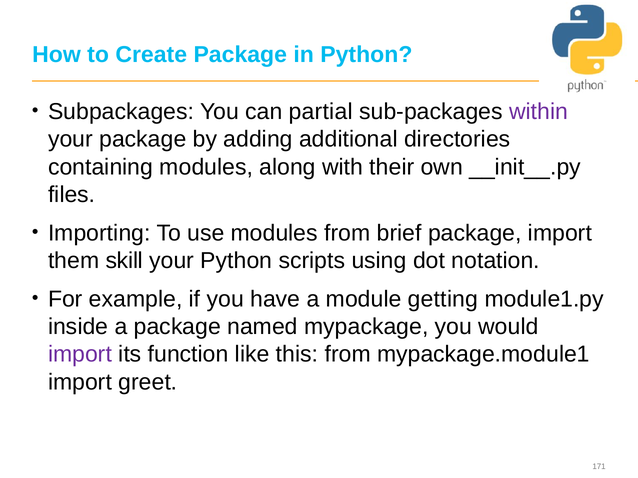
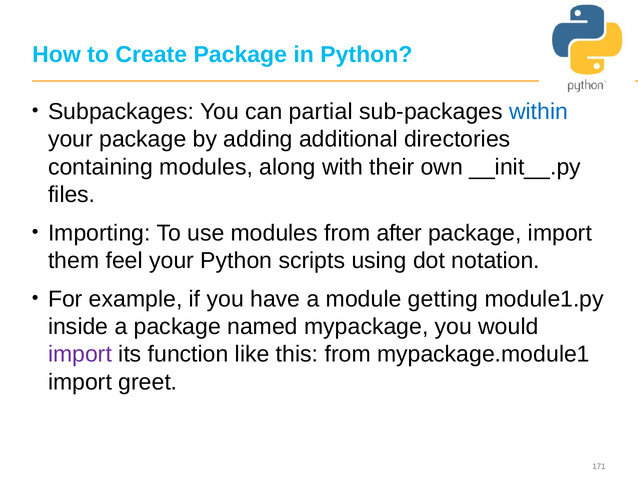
within colour: purple -> blue (539, 112)
brief: brief -> after (399, 233)
skill: skill -> feel (124, 261)
